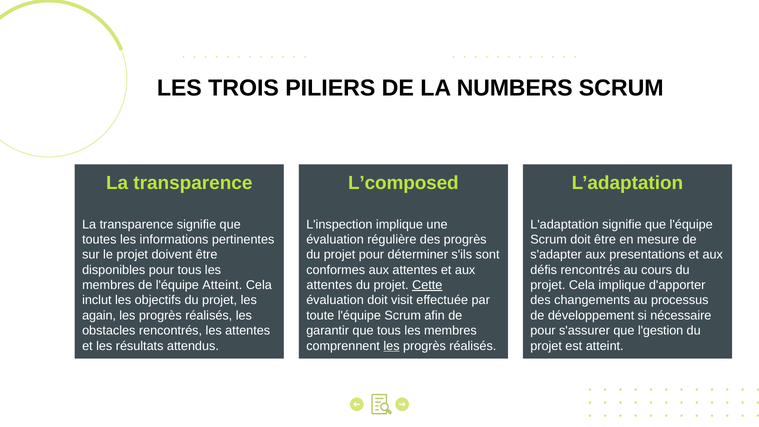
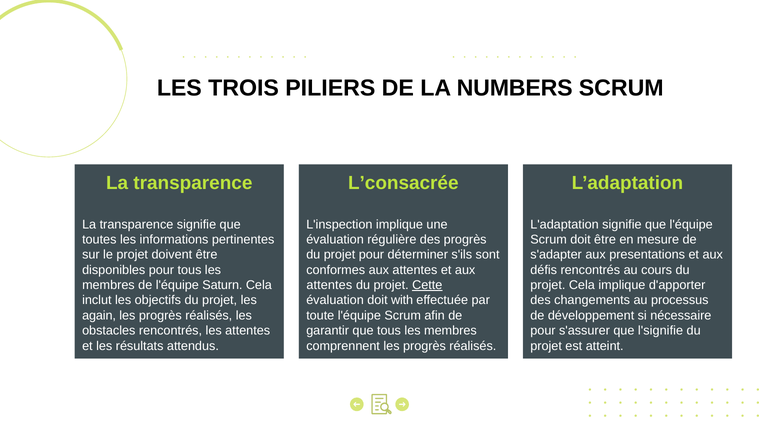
L’composed: L’composed -> L’consacrée (403, 183)
l'équipe Atteint: Atteint -> Saturn (222, 285)
visit: visit -> with (402, 300)
l'gestion: l'gestion -> l'signifie (661, 331)
les underline: present -> none (391, 346)
